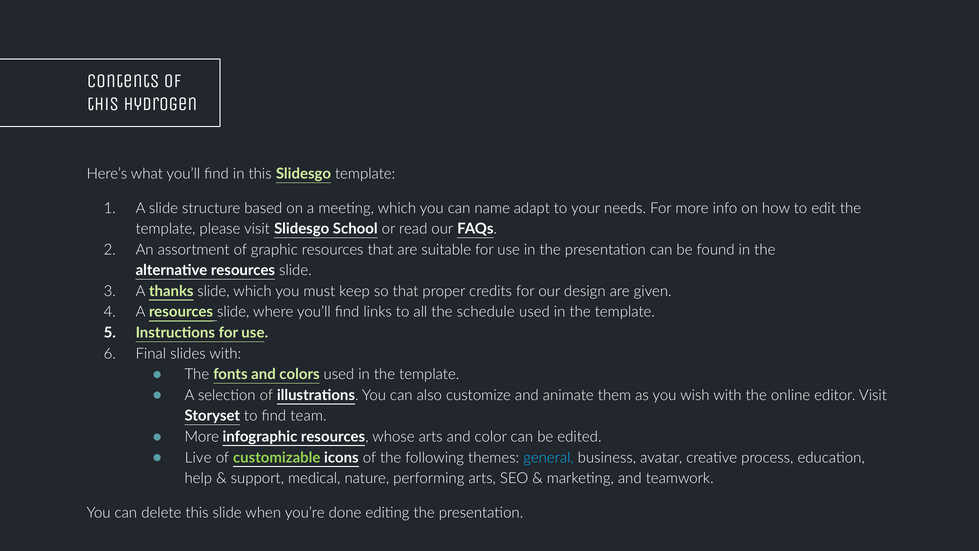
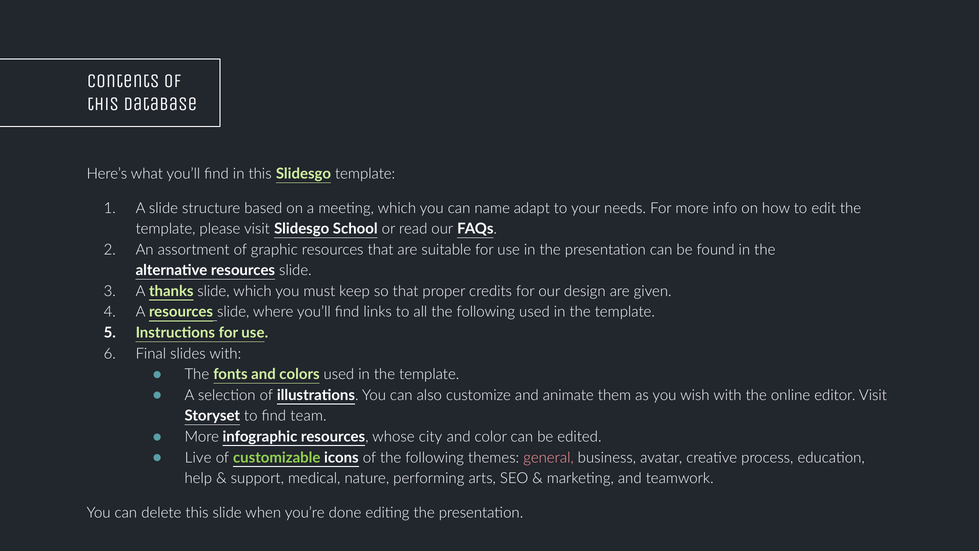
hydrogen: hydrogen -> database (160, 104)
all the schedule: schedule -> following (486, 312)
whose arts: arts -> city (431, 437)
general colour: light blue -> pink (548, 457)
